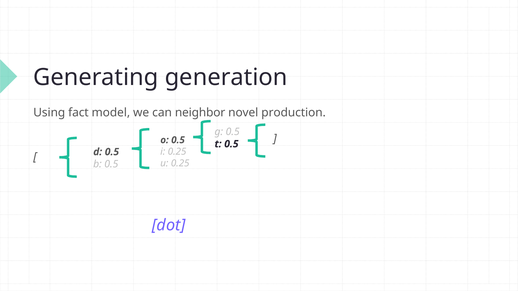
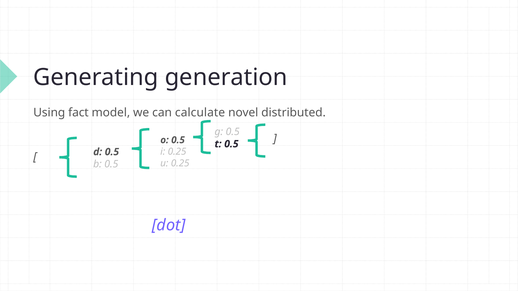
neighbor: neighbor -> calculate (200, 113)
production: production -> distributed (294, 113)
